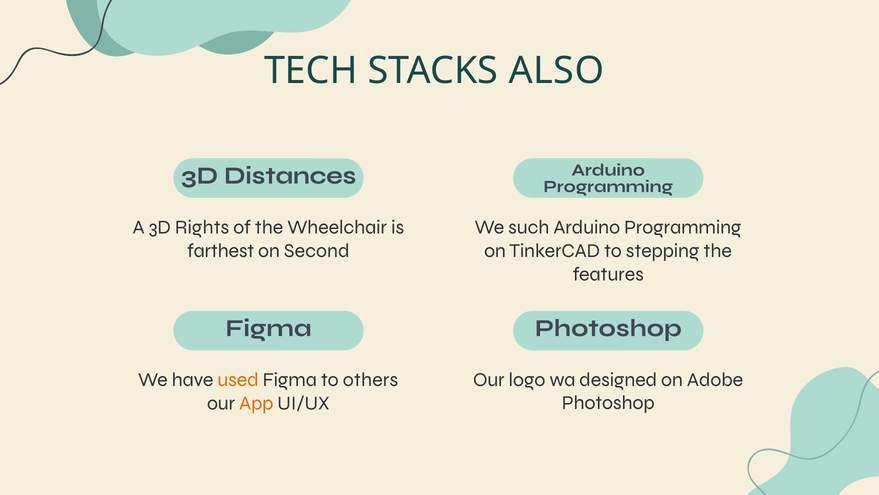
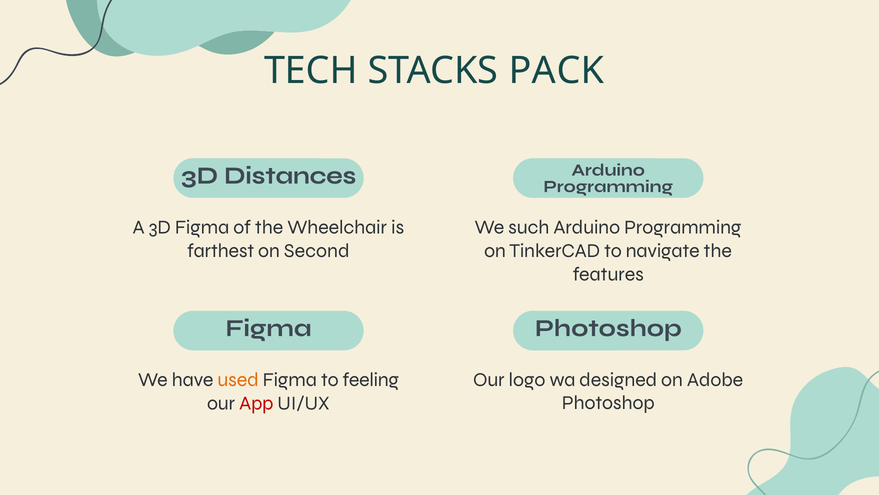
ALSO: ALSO -> PACK (556, 70)
3D Rights: Rights -> Figma (202, 227)
stepping: stepping -> navigate (663, 251)
others: others -> feeling (371, 379)
App colour: orange -> red (256, 403)
